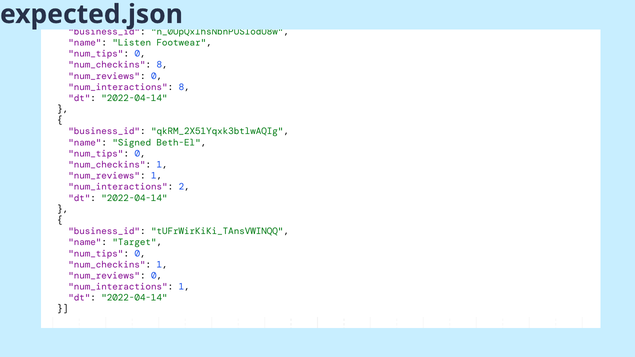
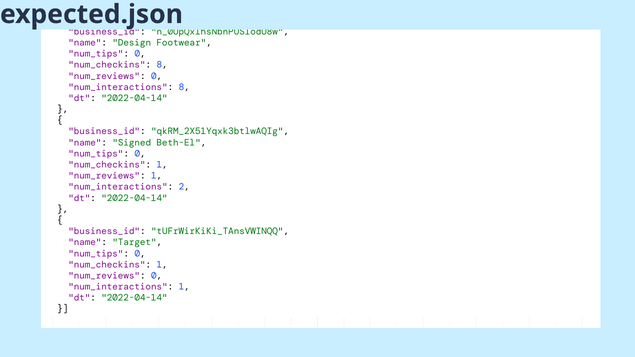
Listen: Listen -> Design (132, 43)
